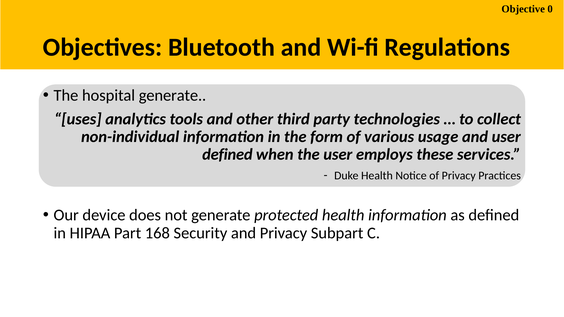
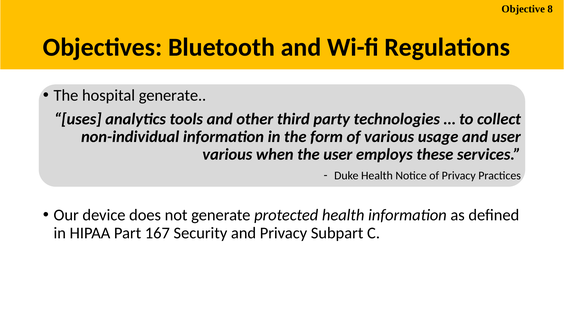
0: 0 -> 8 (550, 9)
defined: defined -> various (227, 155)
168: 168 -> 167 (157, 233)
